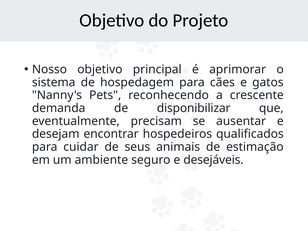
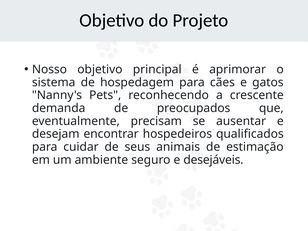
disponibilizar: disponibilizar -> preocupados (194, 108)
